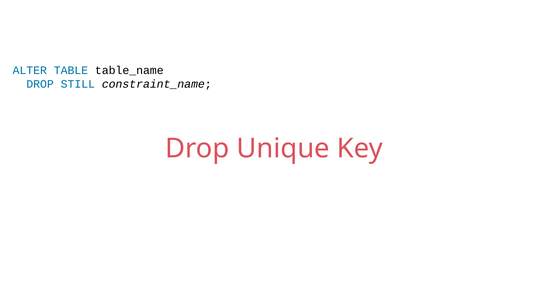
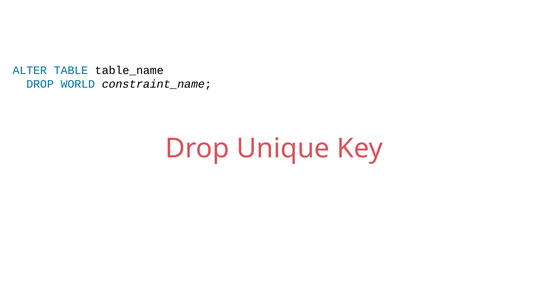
STILL: STILL -> WORLD (78, 84)
